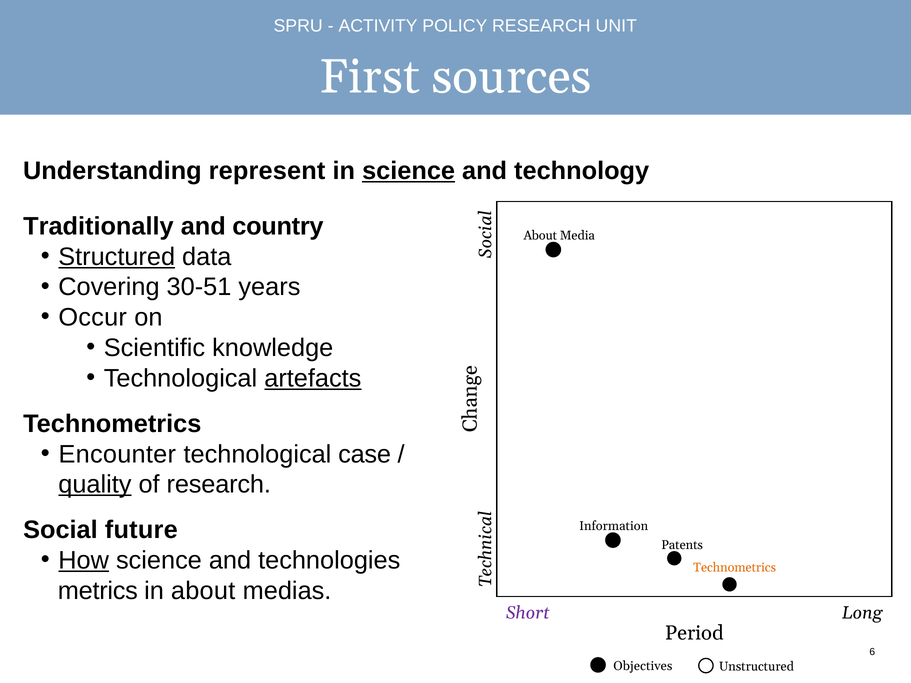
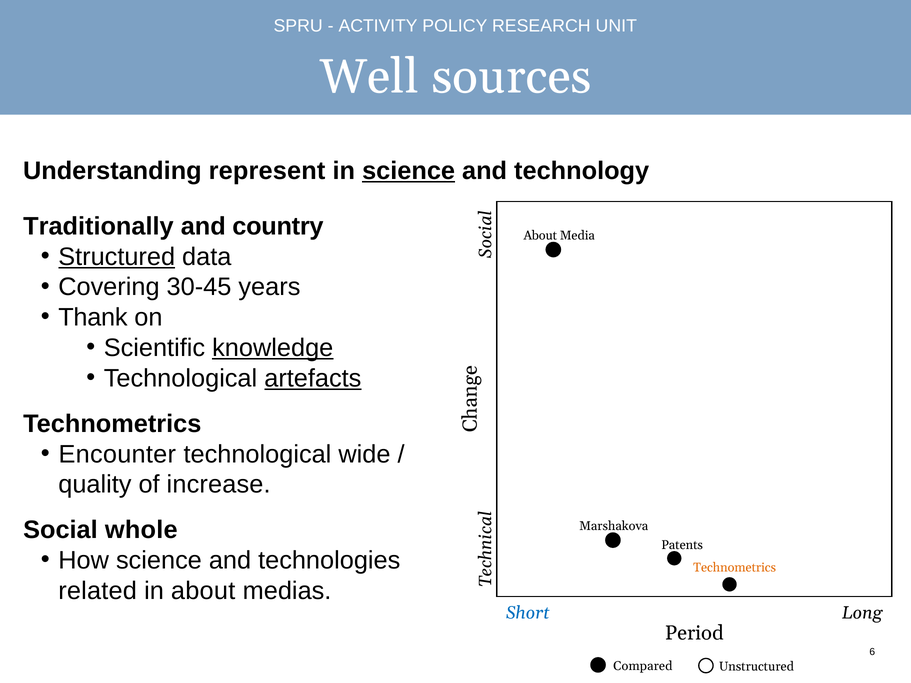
First: First -> Well (369, 77)
30-51: 30-51 -> 30-45 (199, 287)
Occur: Occur -> Thank (93, 318)
knowledge underline: none -> present (273, 348)
case: case -> wide (364, 454)
quality underline: present -> none (95, 485)
of research: research -> increase (219, 485)
future: future -> whole (141, 530)
Information: Information -> Marshakova (614, 526)
How underline: present -> none (84, 561)
metrics: metrics -> related (98, 591)
Short colour: purple -> blue (528, 613)
Objectives: Objectives -> Compared (643, 666)
